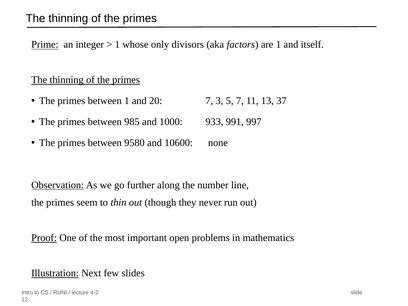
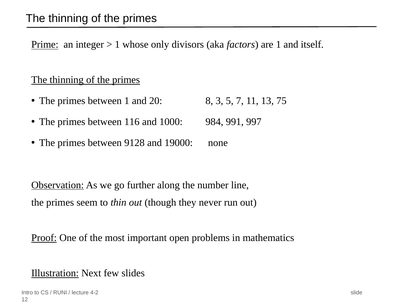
20 7: 7 -> 8 (209, 101)
37: 37 -> 75 (281, 101)
985: 985 -> 116 (132, 122)
933: 933 -> 984 (214, 122)
9580: 9580 -> 9128 (134, 143)
10600: 10600 -> 19000 (179, 143)
